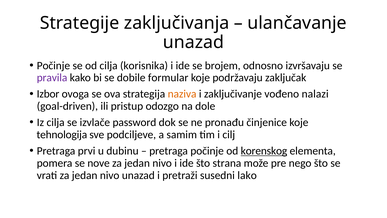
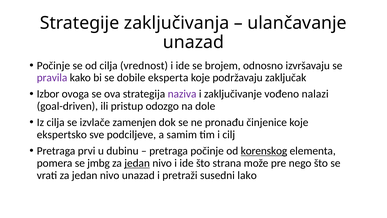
korisnika: korisnika -> vrednost (144, 65)
formular: formular -> eksperta (168, 78)
naziva colour: orange -> purple (182, 94)
password: password -> zamenjen (134, 122)
tehnologija: tehnologija -> ekspertsko (62, 134)
nove: nove -> jmbg (99, 163)
jedan underline: none -> present (137, 163)
